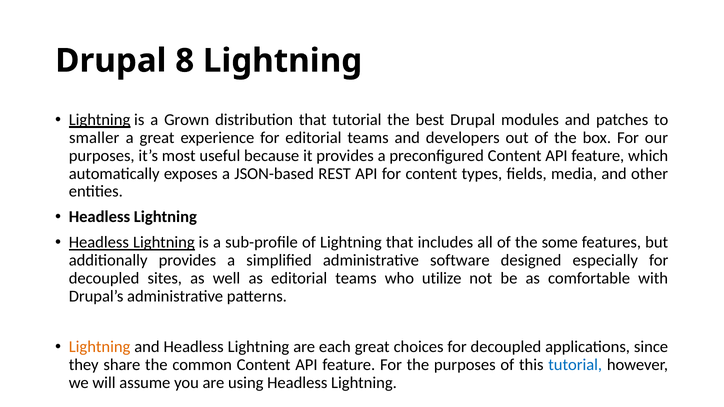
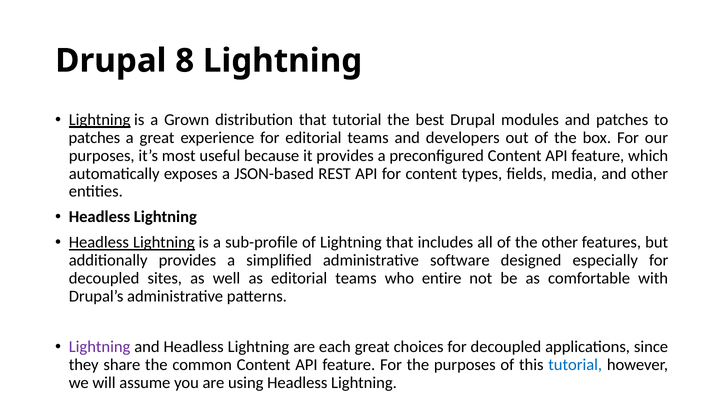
smaller: smaller -> patches (94, 138)
the some: some -> other (560, 243)
utilize: utilize -> entire (442, 278)
Lightning colour: orange -> purple (100, 347)
